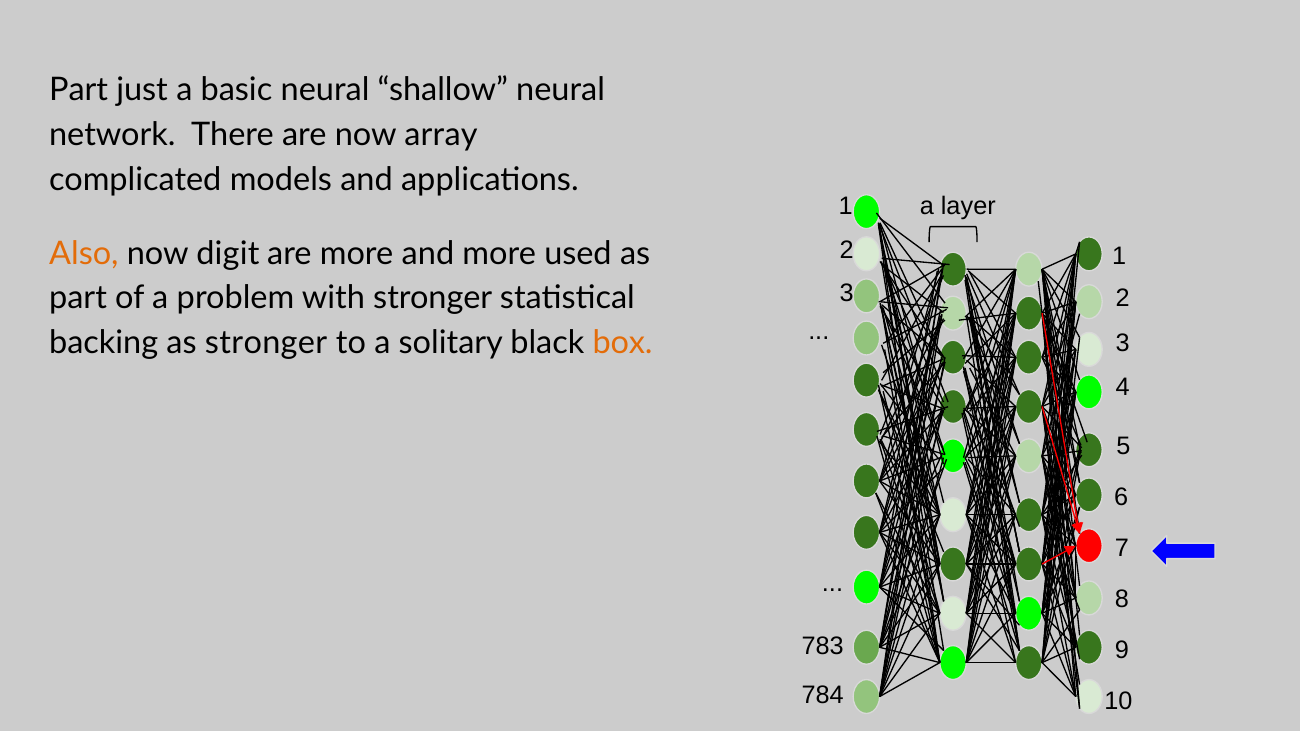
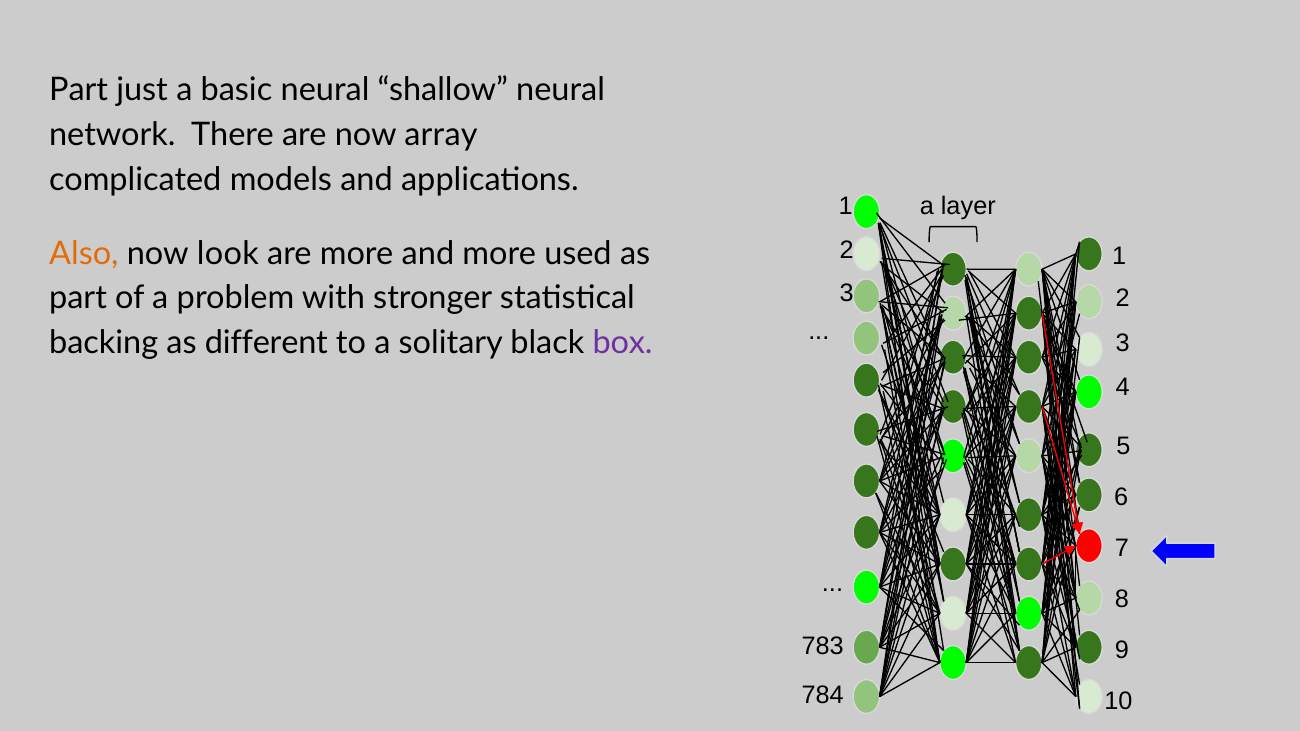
digit: digit -> look (228, 254)
as stronger: stronger -> different (266, 343)
box colour: orange -> purple (623, 343)
